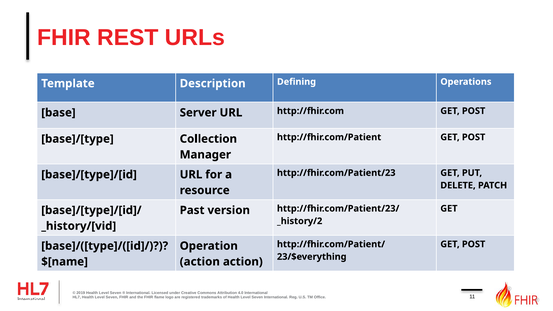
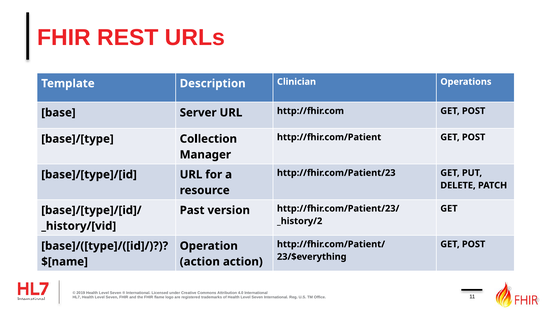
Defining: Defining -> Clinician (296, 82)
